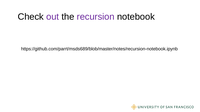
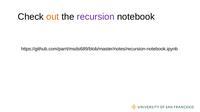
out colour: purple -> orange (53, 17)
